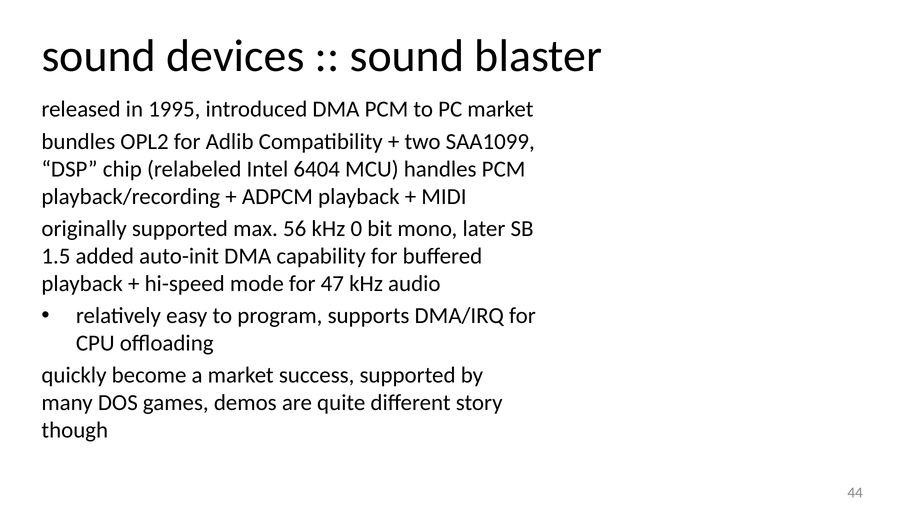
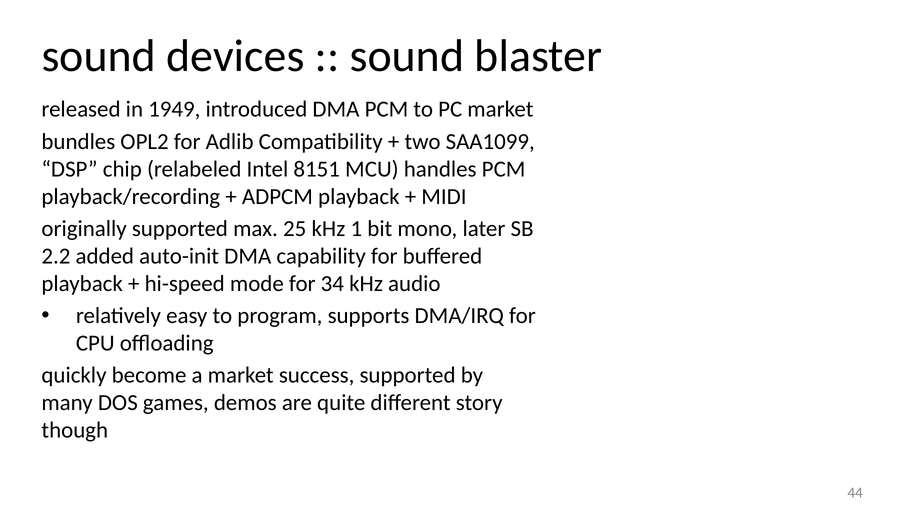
1995: 1995 -> 1949 (174, 109)
6404: 6404 -> 8151 (317, 169)
56: 56 -> 25 (295, 229)
0: 0 -> 1 (356, 229)
1.5: 1.5 -> 2.2 (56, 256)
47: 47 -> 34 (332, 284)
